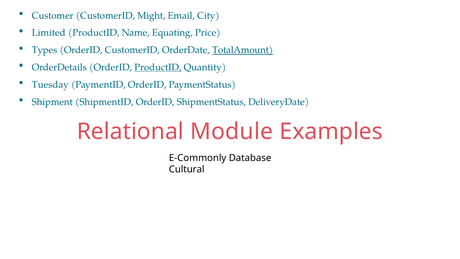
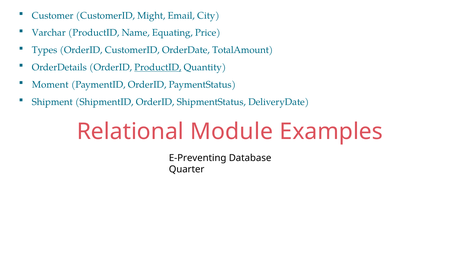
Limited: Limited -> Varchar (49, 33)
TotalAmount underline: present -> none (243, 50)
Tuesday: Tuesday -> Moment (50, 85)
E-Commonly: E-Commonly -> E-Preventing (198, 158)
Cultural: Cultural -> Quarter (187, 169)
